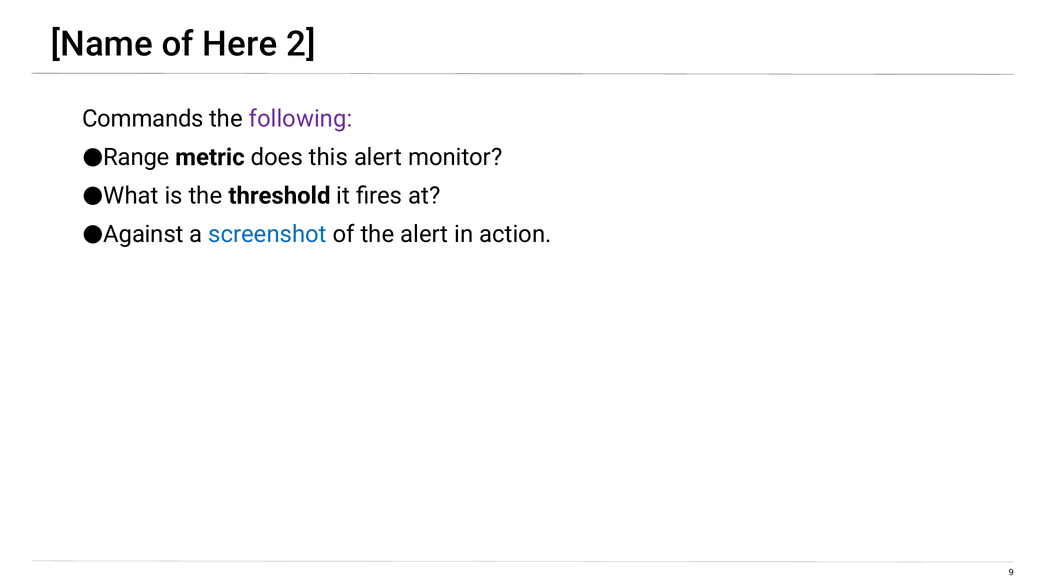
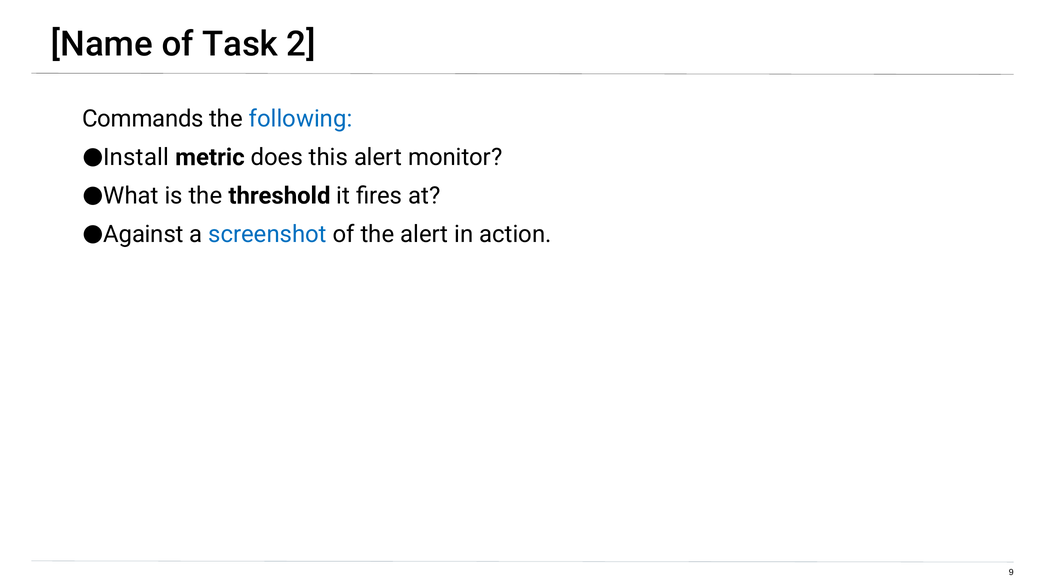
Here: Here -> Task (240, 44)
following colour: purple -> blue (301, 119)
Range: Range -> Install (136, 157)
